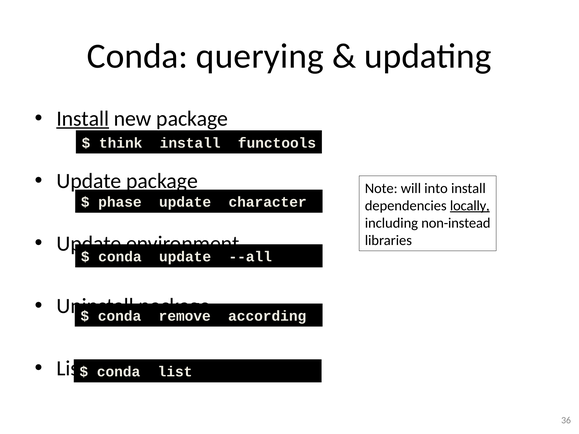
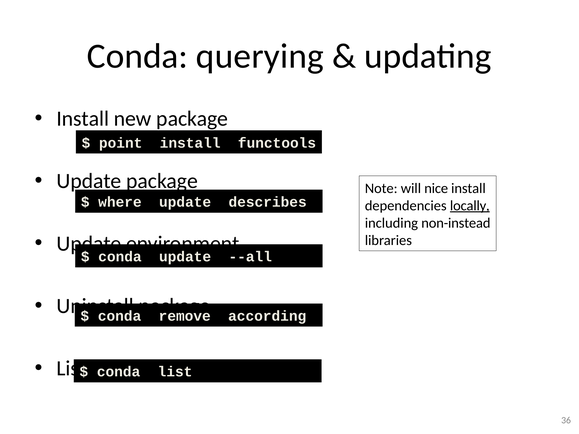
Install underline: present -> none (83, 119)
think: think -> point (121, 143)
into: into -> nice (436, 188)
phase: phase -> where (120, 202)
character: character -> describes (268, 202)
